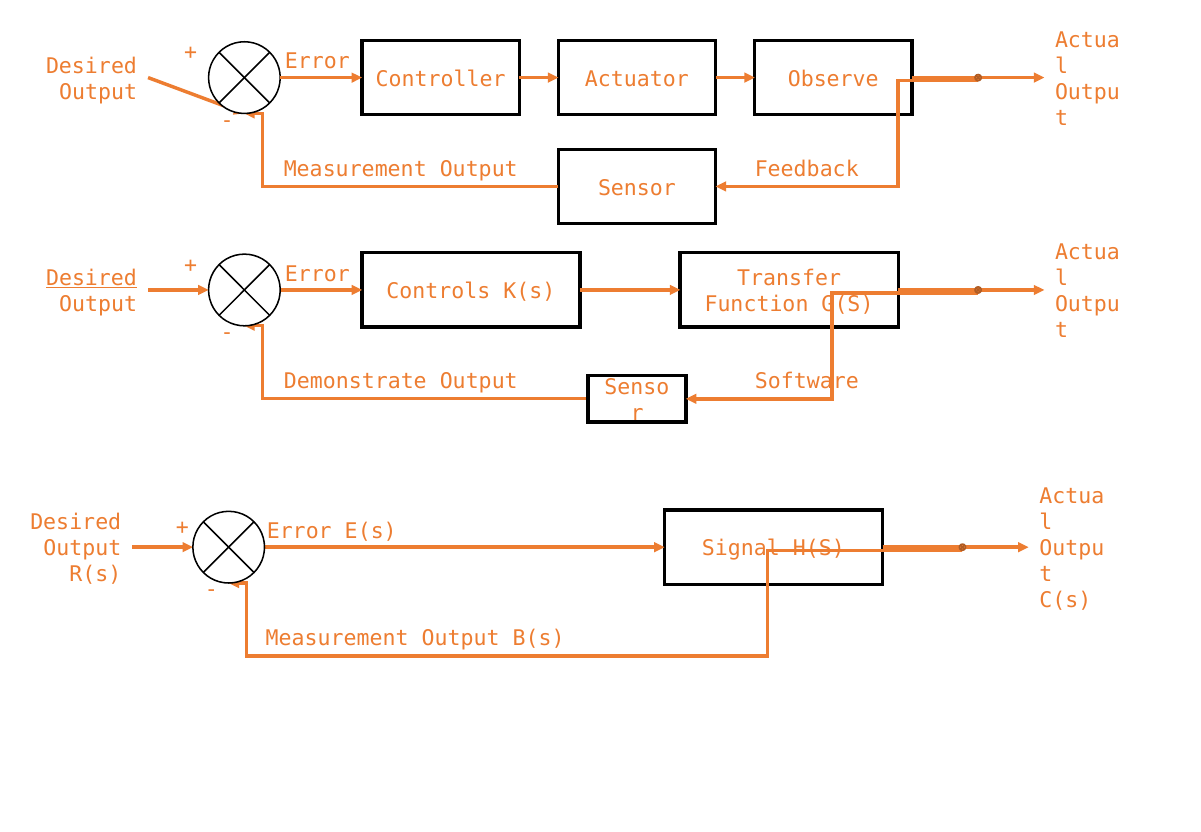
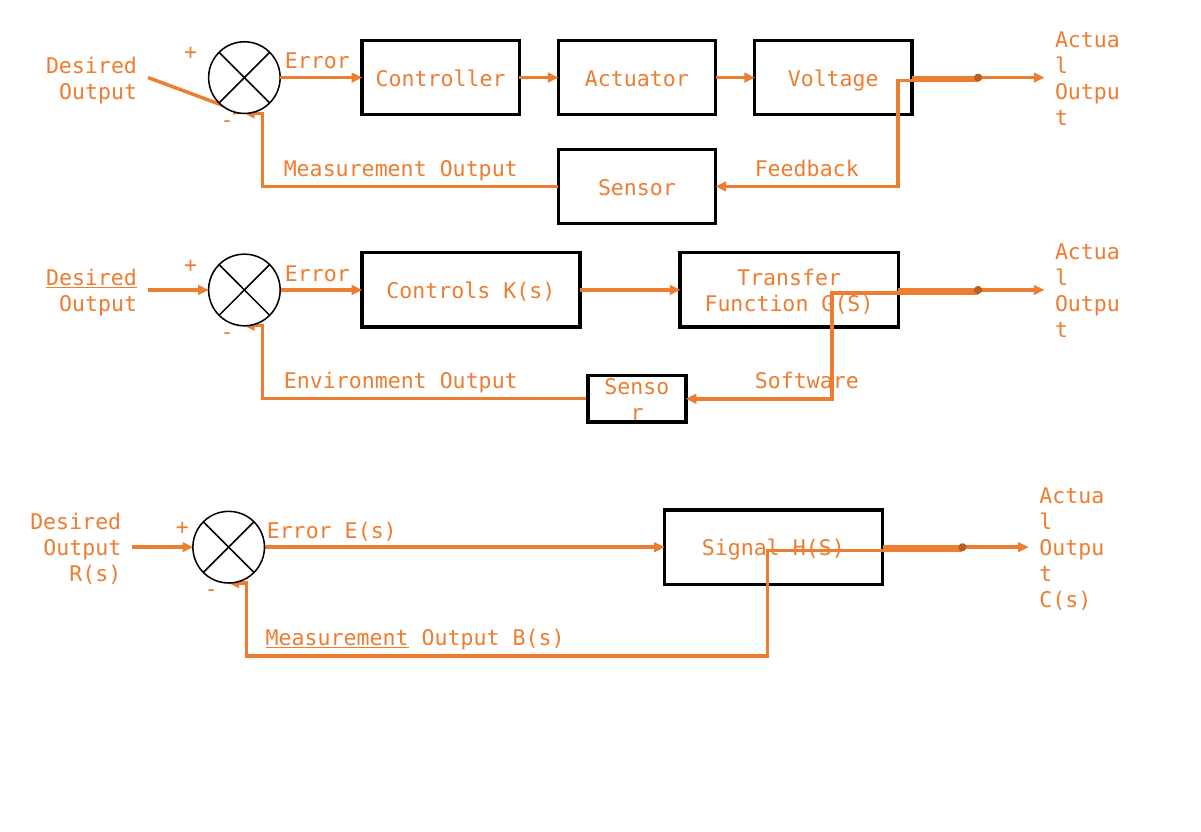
Observe: Observe -> Voltage (833, 79)
Demonstrate: Demonstrate -> Environment (355, 381)
Measurement underline: none -> present (337, 638)
